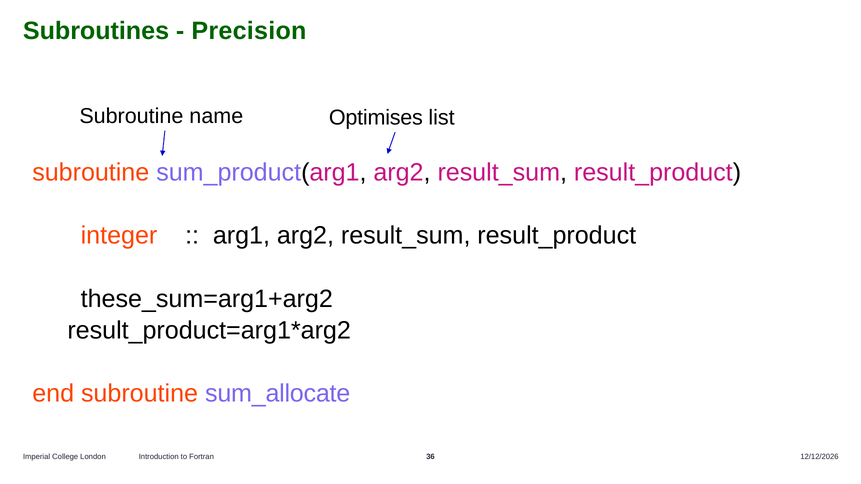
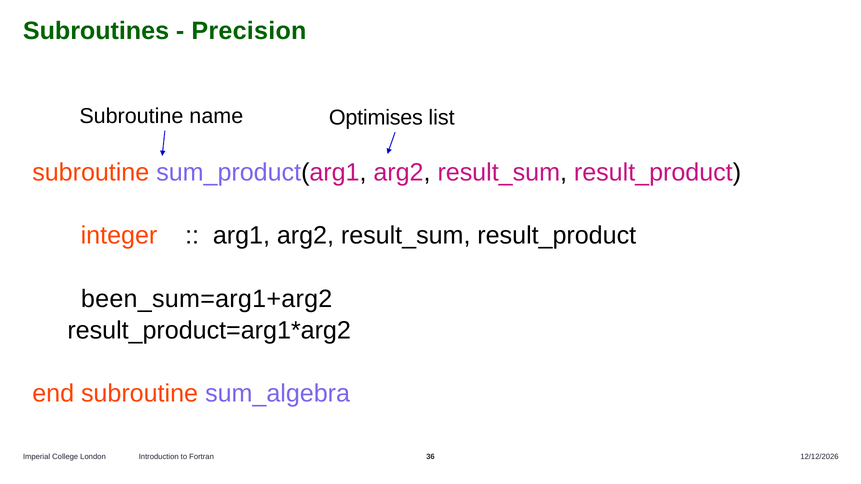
these_sum=arg1+arg2: these_sum=arg1+arg2 -> been_sum=arg1+arg2 (207, 299)
sum_allocate: sum_allocate -> sum_algebra (278, 394)
